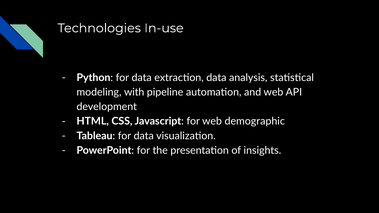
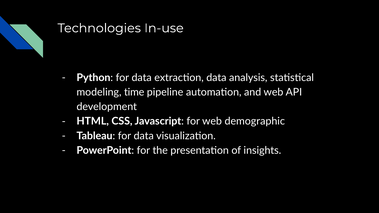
with: with -> time (134, 92)
